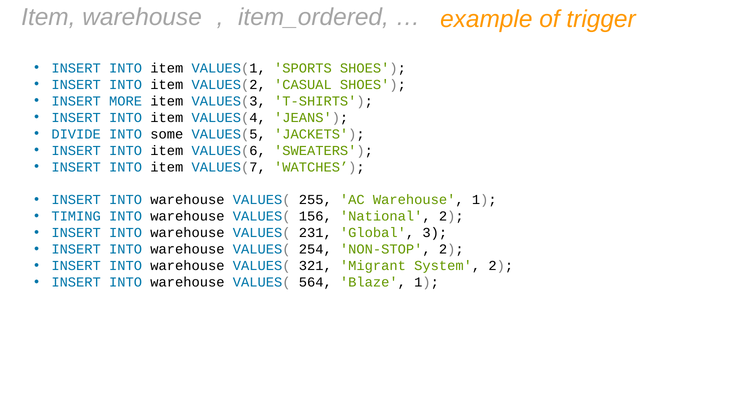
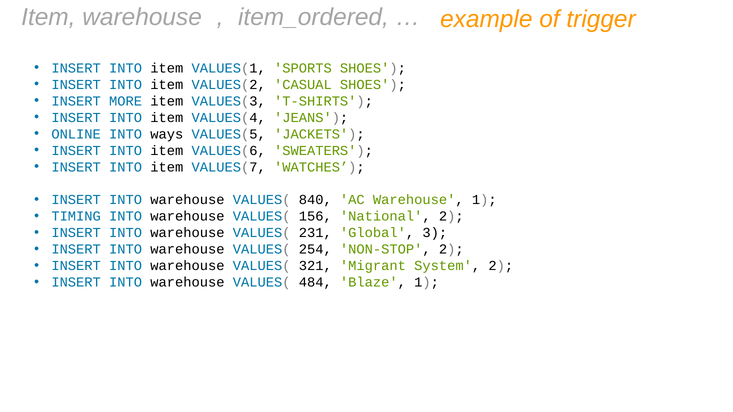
DIVIDE: DIVIDE -> ONLINE (76, 134)
some: some -> ways (167, 134)
255: 255 -> 840 (315, 200)
564: 564 -> 484 (315, 283)
